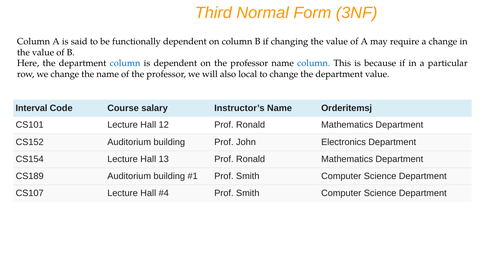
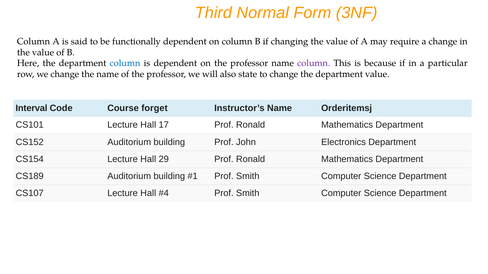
column colour: blue -> purple (314, 63)
local: local -> state (248, 74)
salary: salary -> forget (155, 108)
12: 12 -> 17 (164, 125)
13: 13 -> 29 (164, 159)
